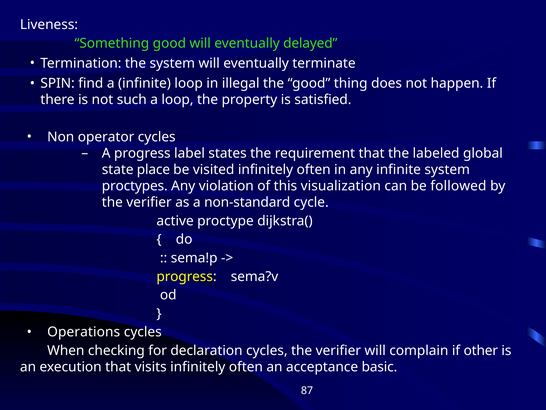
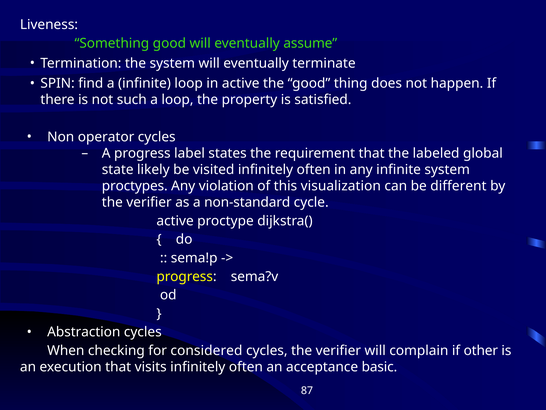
delayed: delayed -> assume (310, 43)
in illegal: illegal -> active (241, 83)
place: place -> likely (153, 169)
followed: followed -> different (458, 186)
Operations: Operations -> Abstraction (84, 332)
declaration: declaration -> considered (206, 350)
